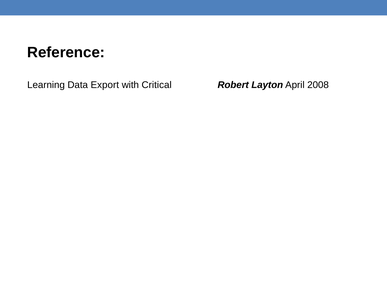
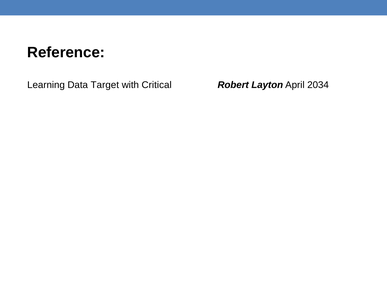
Export: Export -> Target (105, 85)
2008: 2008 -> 2034 (318, 85)
